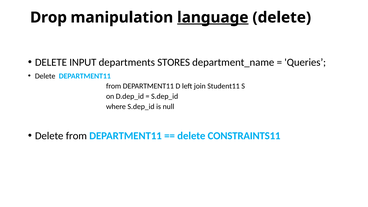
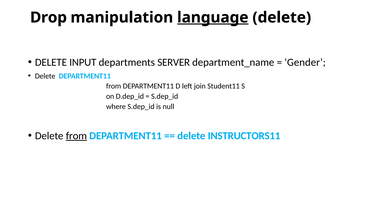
STORES: STORES -> SERVER (174, 62)
Queries: Queries -> Gender (305, 62)
from underline: none -> present (76, 136)
CONSTRAINTS11: CONSTRAINTS11 -> INSTRUCTORS11 (244, 136)
